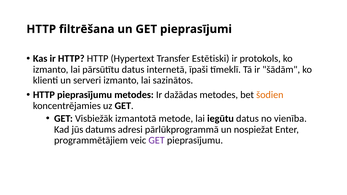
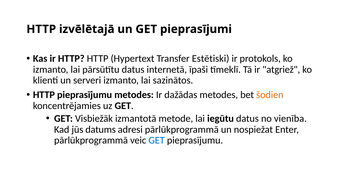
filtrēšana: filtrēšana -> izvēlētajā (87, 29)
šādām: šādām -> atgriež (281, 70)
programmētājiem: programmētājiem -> pārlūkprogrammā (91, 140)
GET colour: purple -> blue (157, 140)
